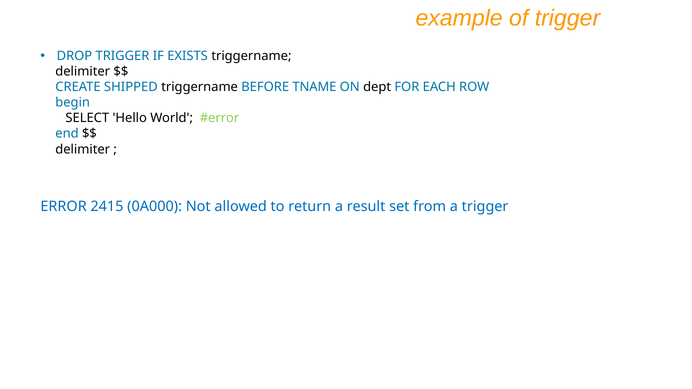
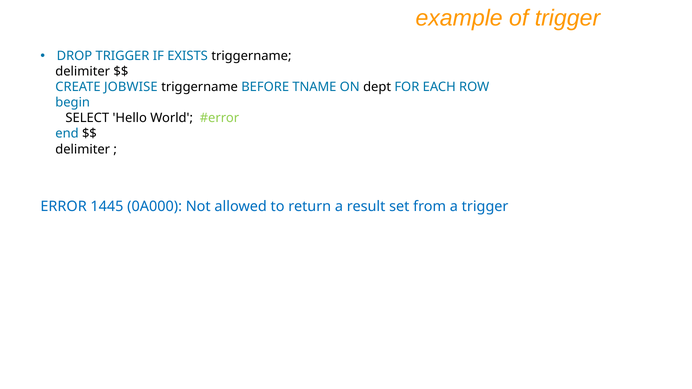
SHIPPED: SHIPPED -> JOBWISE (131, 87)
2415: 2415 -> 1445 (107, 207)
